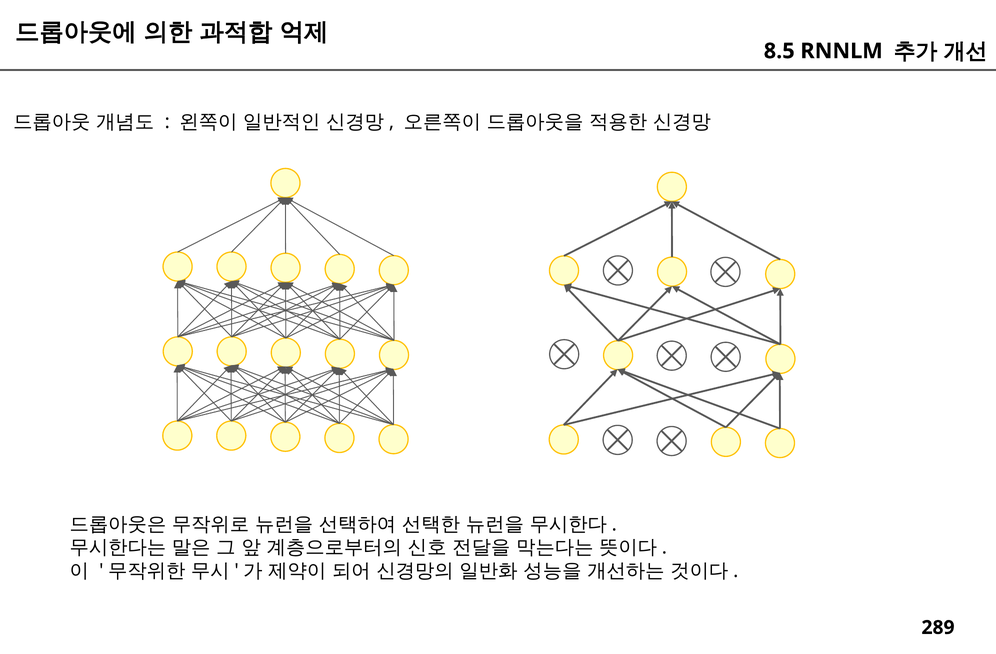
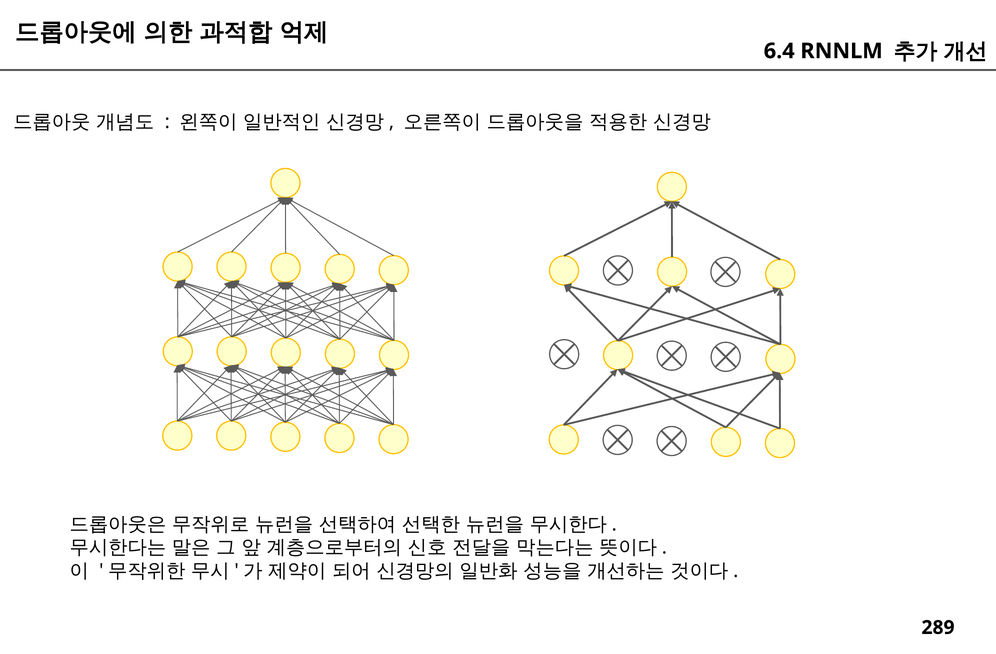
8.5: 8.5 -> 6.4 (779, 51)
